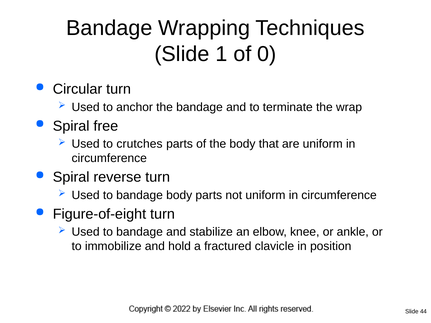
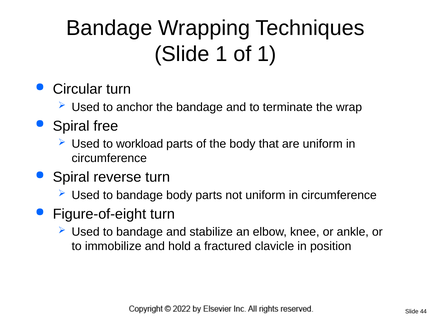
of 0: 0 -> 1 (267, 54)
crutches: crutches -> workload (140, 144)
